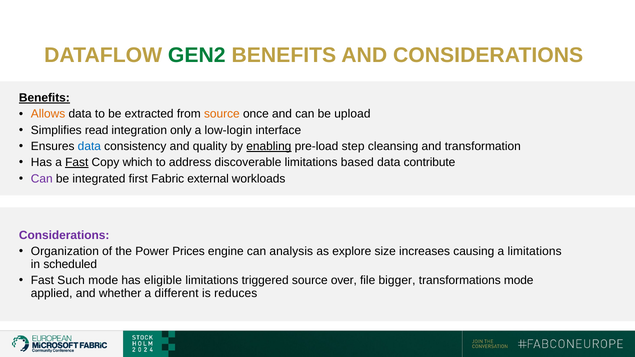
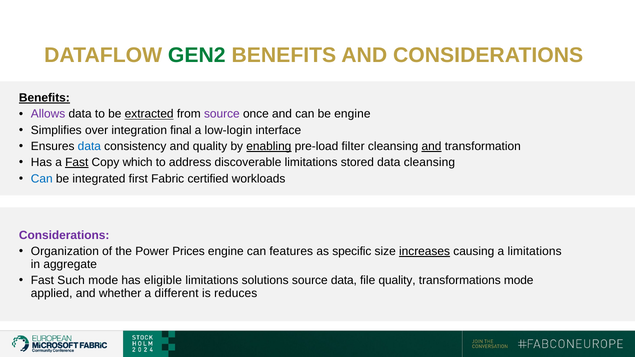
Allows colour: orange -> purple (48, 114)
extracted underline: none -> present (149, 114)
source colour: orange -> purple (222, 114)
be upload: upload -> engine (352, 114)
read: read -> over (97, 130)
only: only -> final (181, 130)
step: step -> filter (353, 146)
and underline: none -> present (432, 146)
based: based -> stored (357, 163)
data contribute: contribute -> cleansing (429, 163)
Can colour: purple -> blue (42, 179)
external: external -> certified (208, 179)
analysis: analysis -> features (291, 251)
explore: explore -> specific (352, 251)
increases underline: none -> present (425, 251)
scheduled: scheduled -> aggregate (70, 264)
triggered: triggered -> solutions (265, 281)
source over: over -> data (344, 281)
file bigger: bigger -> quality (397, 281)
